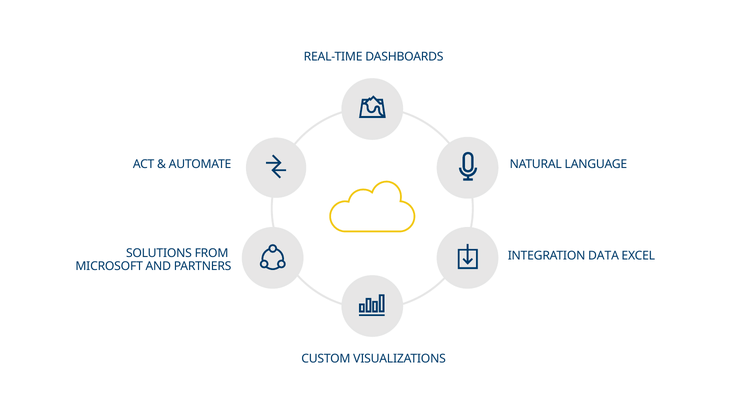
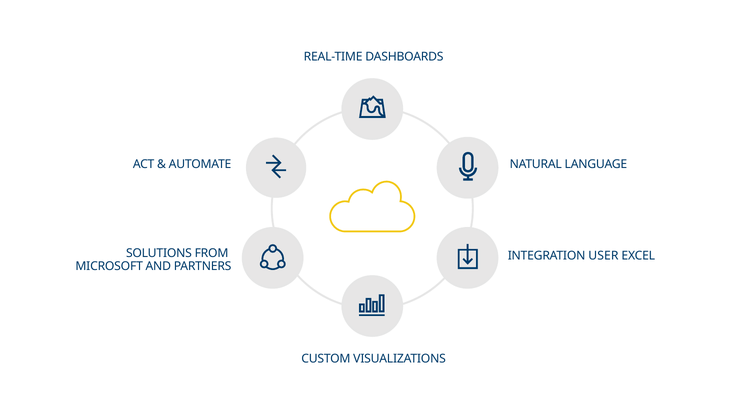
DATA: DATA -> USER (603, 256)
